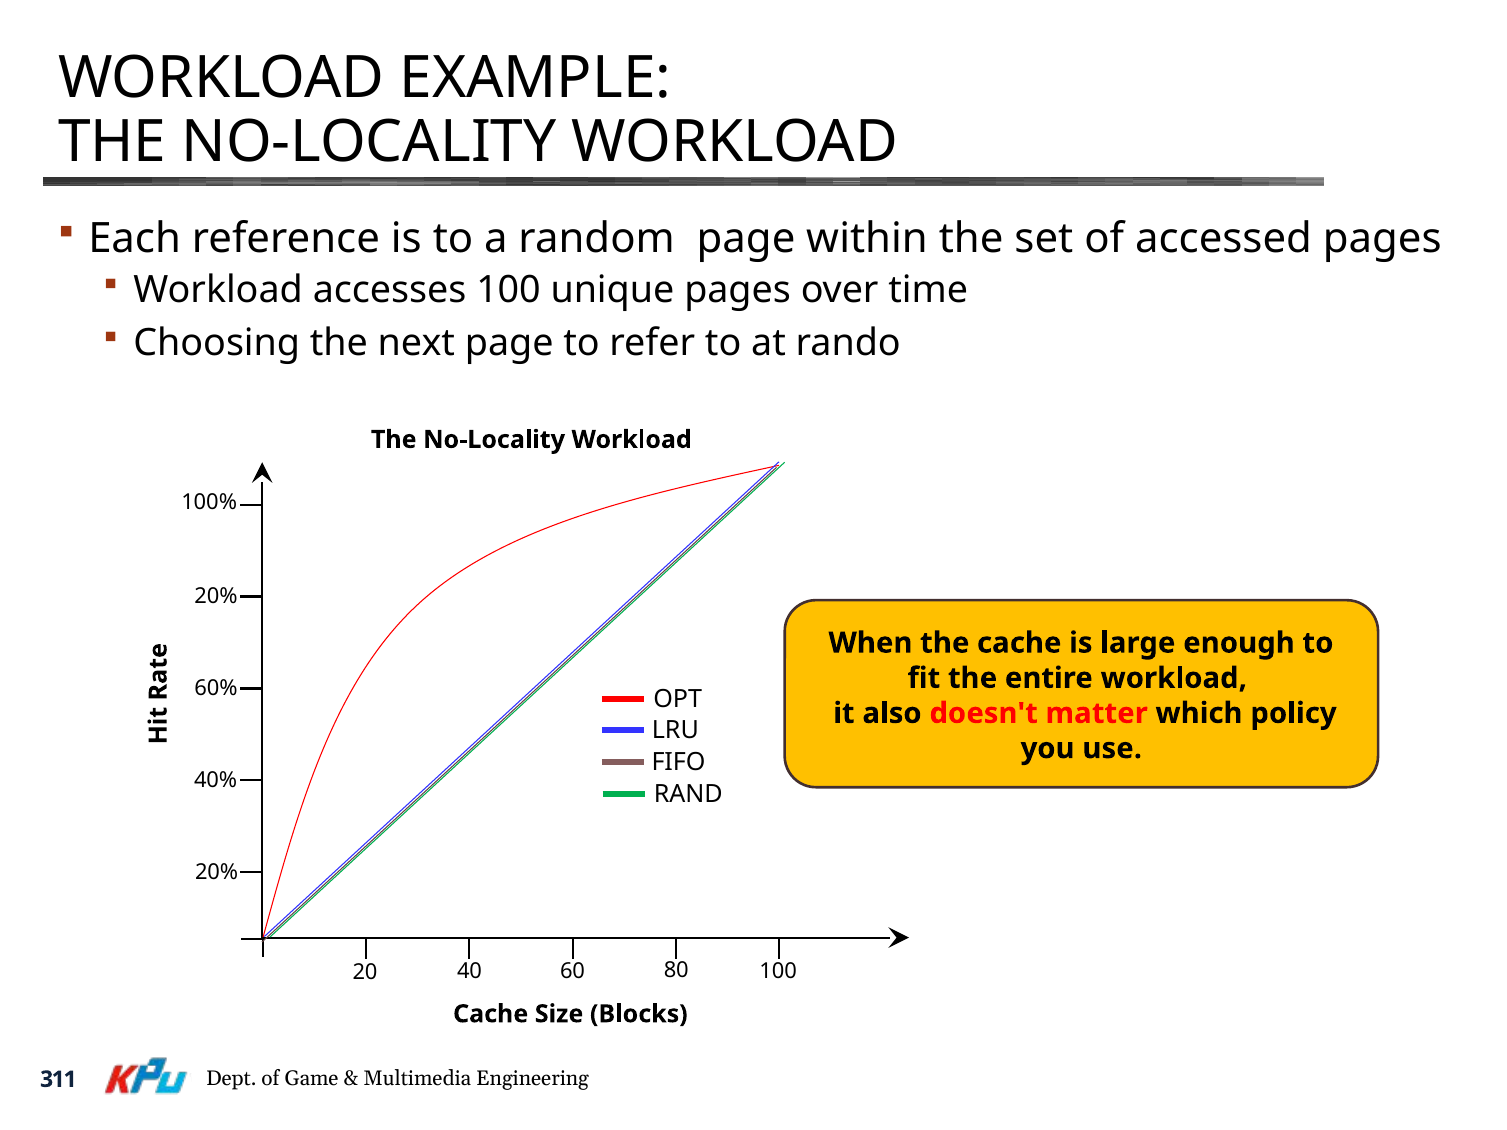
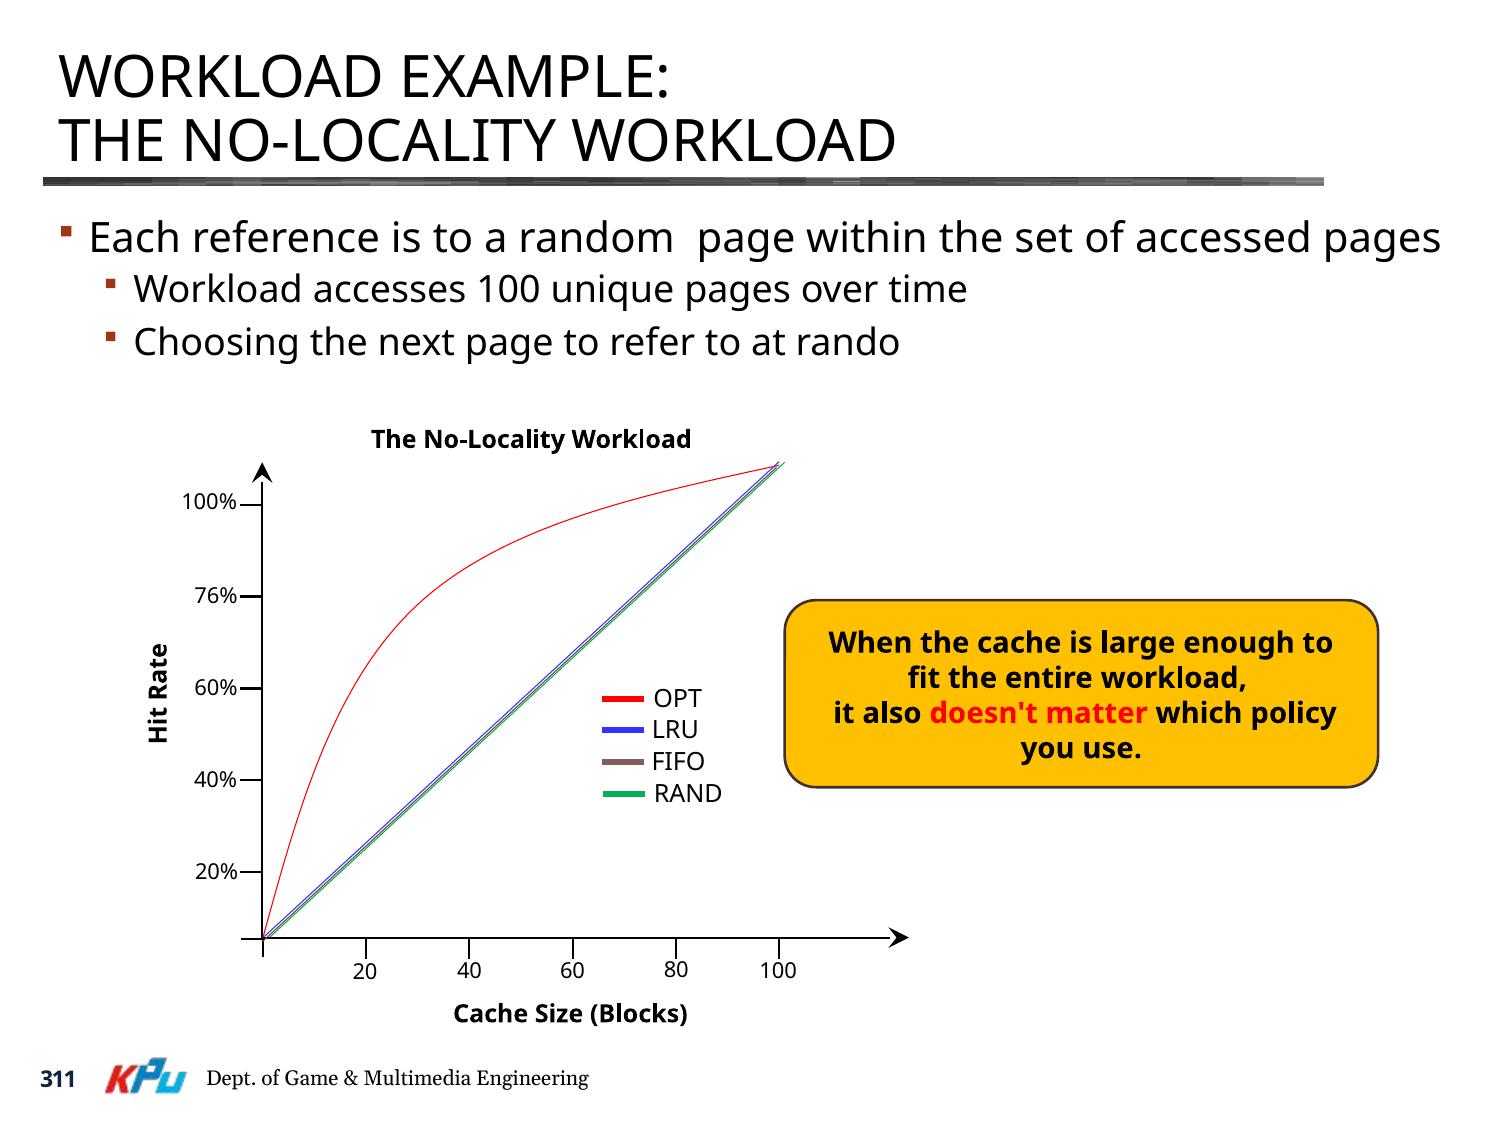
20%: 20% -> 76% (216, 596)
